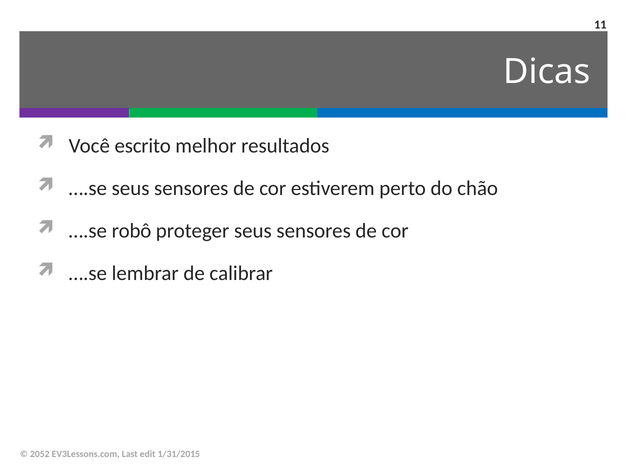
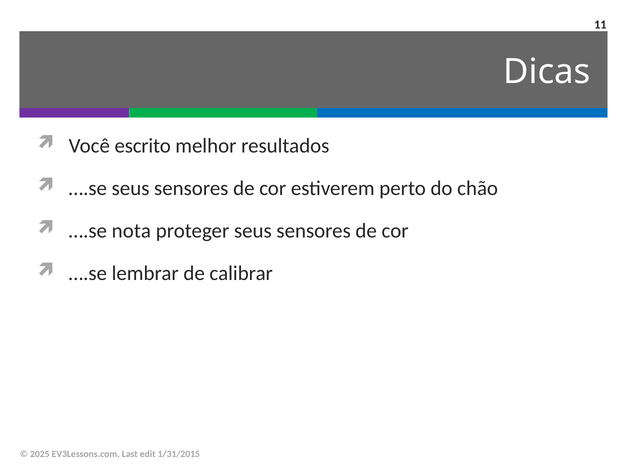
robô: robô -> nota (131, 231)
2052: 2052 -> 2025 (40, 455)
